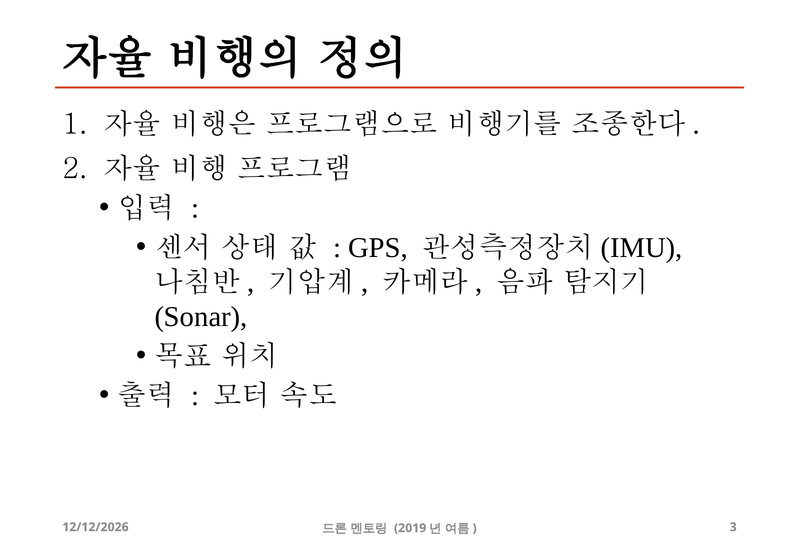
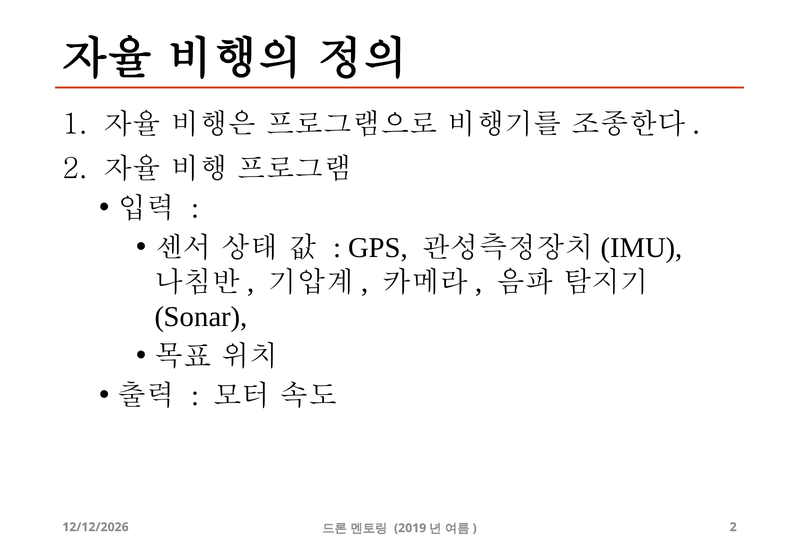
3: 3 -> 2 (733, 527)
